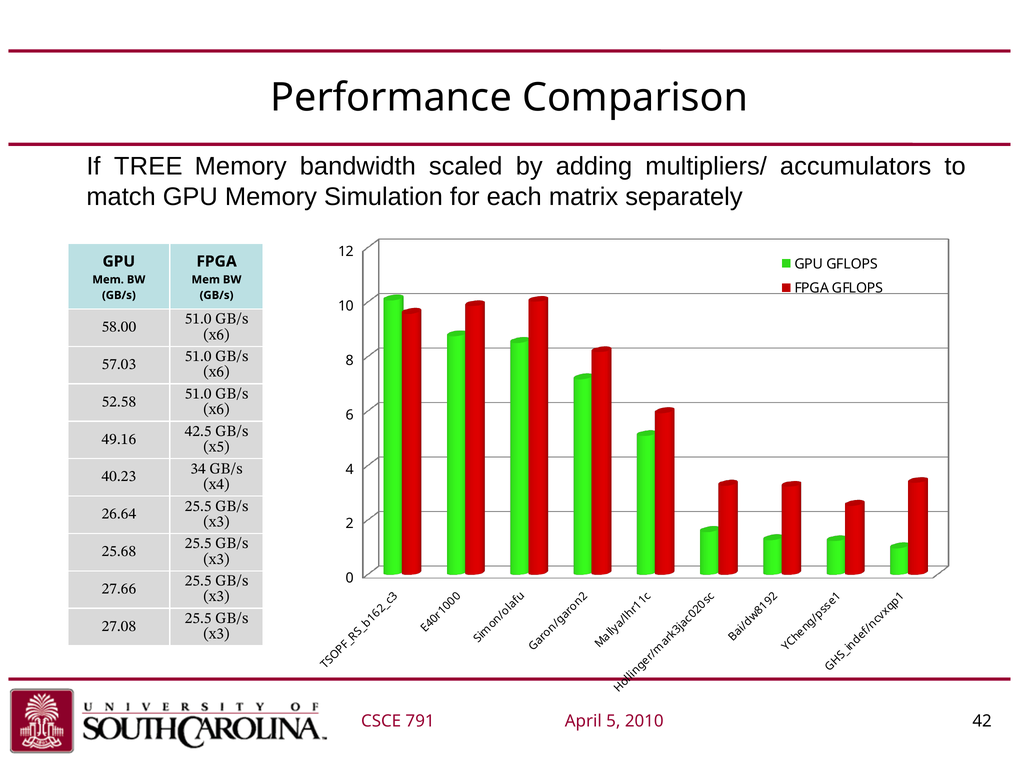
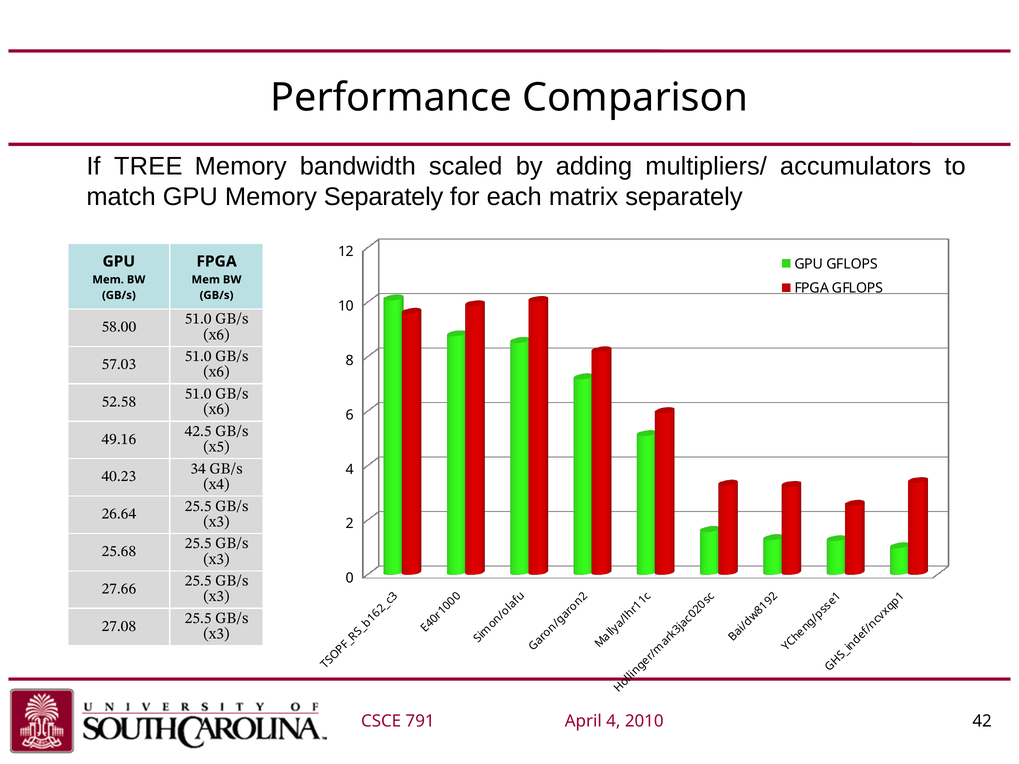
Memory Simulation: Simulation -> Separately (384, 197)
April 5: 5 -> 4 (613, 721)
